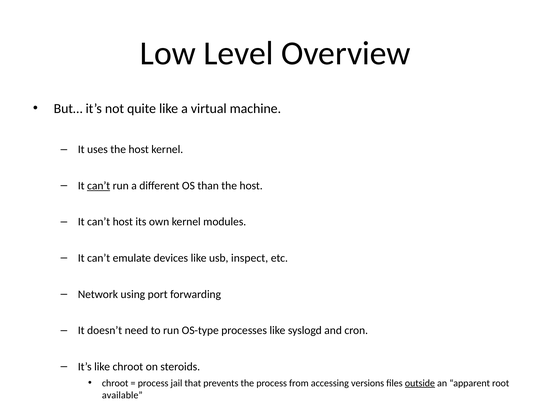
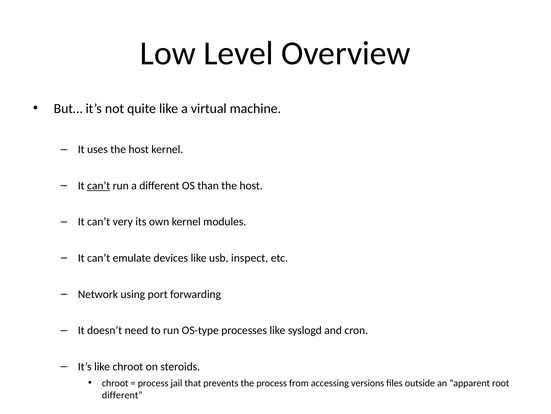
can’t host: host -> very (123, 221)
outside underline: present -> none (420, 382)
available: available -> different (122, 394)
